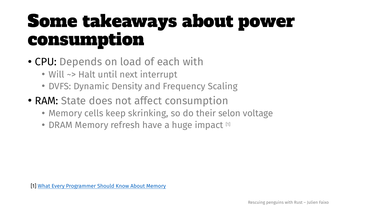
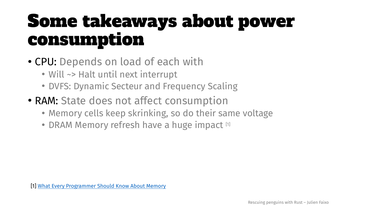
Density: Density -> Secteur (127, 86)
selon: selon -> same (229, 114)
